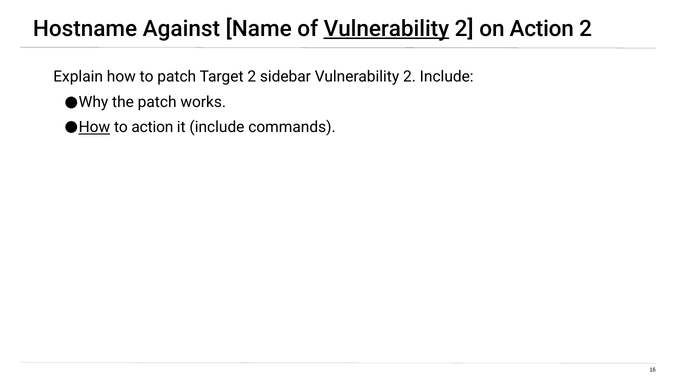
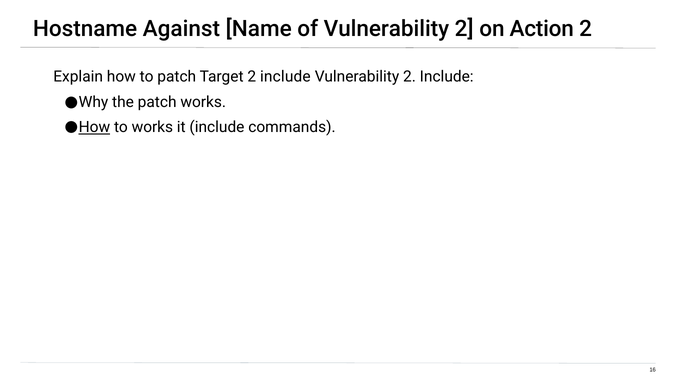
Vulnerability underline: present -> none (386, 29)
Target 2 sidebar: sidebar -> include (285, 77)
to action: action -> works (152, 127)
